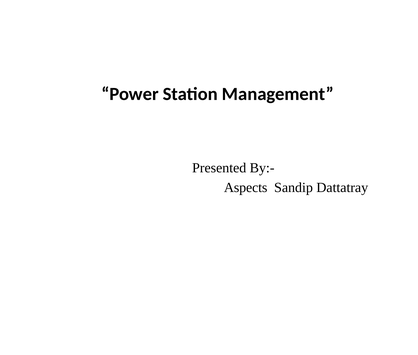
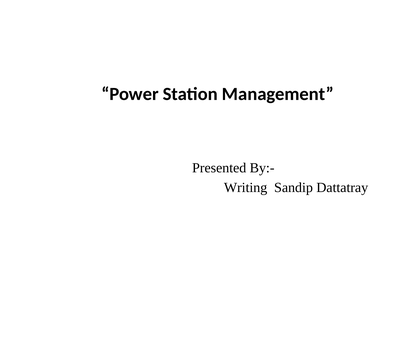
Aspects: Aspects -> Writing (246, 188)
